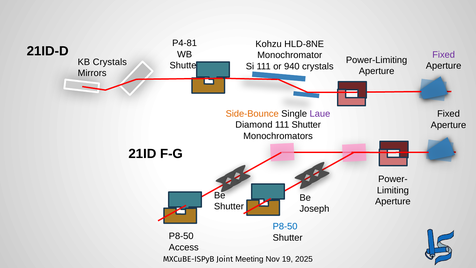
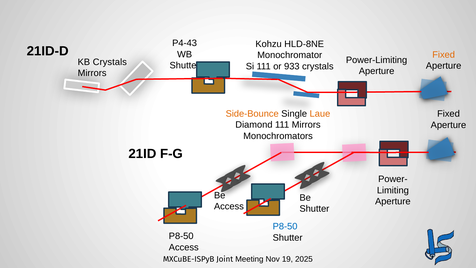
P4-81: P4-81 -> P4-43 (185, 43)
Fixed colour: purple -> orange (444, 55)
940: 940 -> 933 (292, 66)
Laue colour: purple -> orange (320, 114)
111 Shutter: Shutter -> Mirrors (306, 125)
Shutter: Shutter -> Access (229, 206)
Joseph: Joseph -> Shutter (314, 209)
